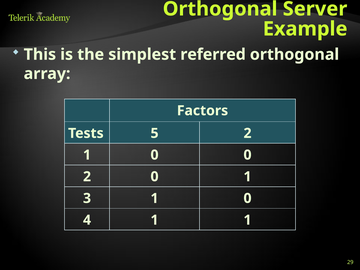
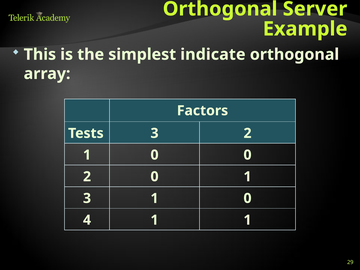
referred: referred -> indicate (213, 54)
Tests 5: 5 -> 3 (155, 133)
